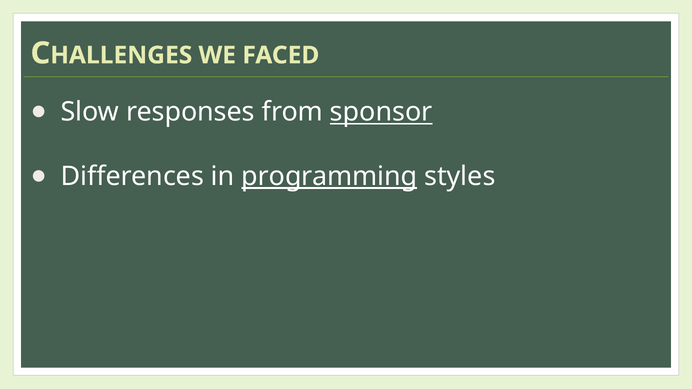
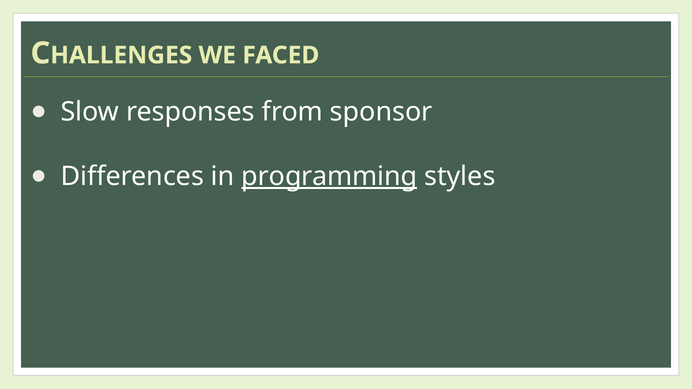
sponsor underline: present -> none (381, 112)
